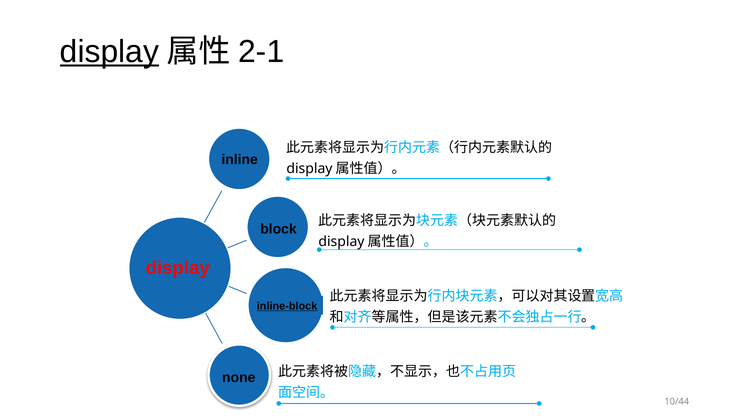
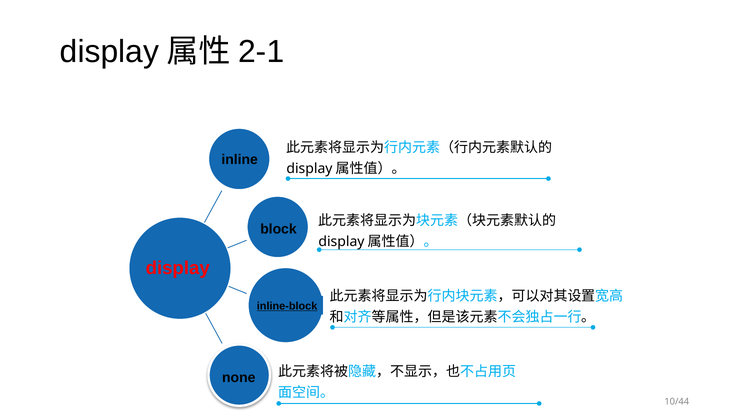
display underline: present -> none (109, 52)
